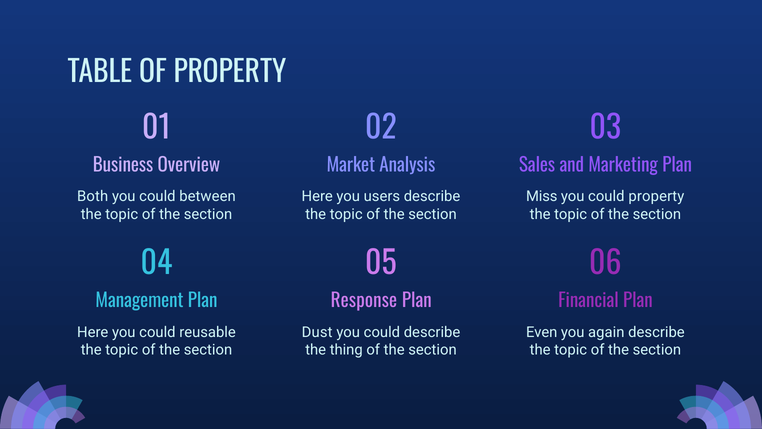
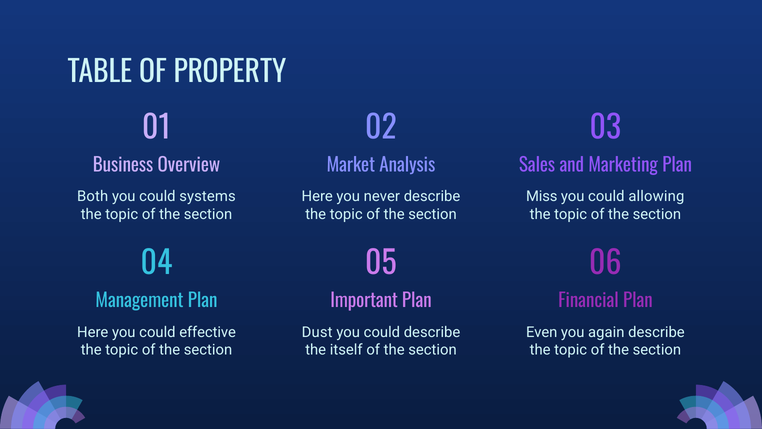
between: between -> systems (207, 196)
users: users -> never (382, 196)
could property: property -> allowing (656, 196)
Response: Response -> Important (364, 301)
reusable: reusable -> effective (208, 332)
thing: thing -> itself (346, 350)
